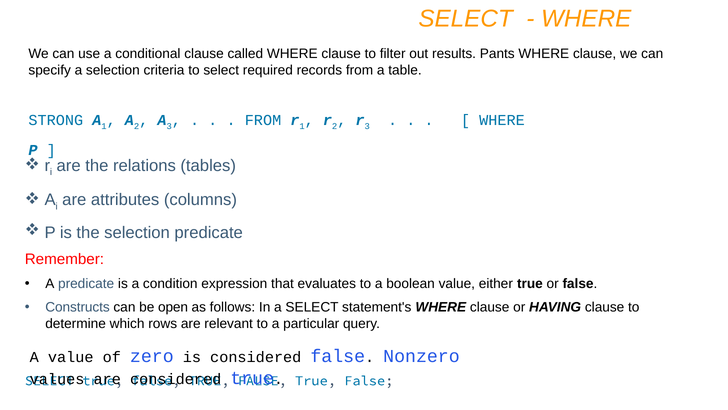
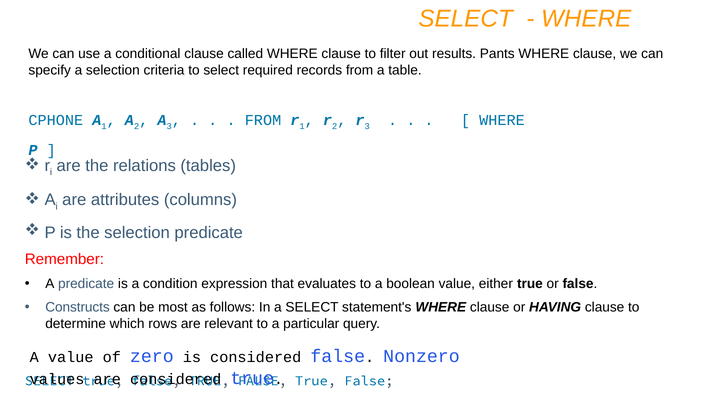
STRONG: STRONG -> CPHONE (56, 120)
open: open -> most (173, 307)
